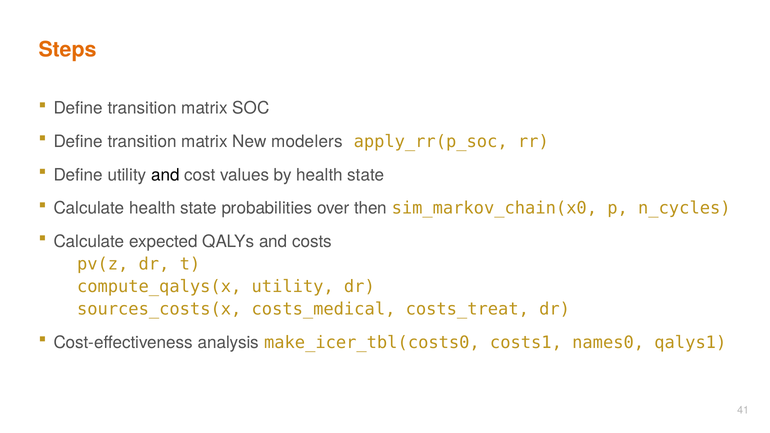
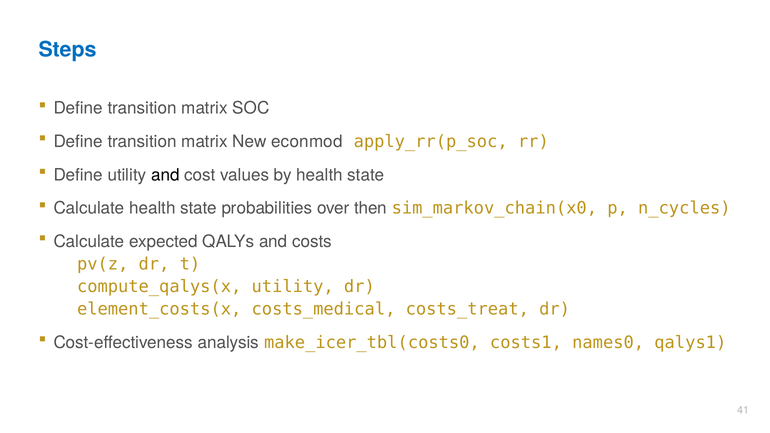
Steps colour: orange -> blue (68, 50)
modelers: modelers -> econmod (307, 142)
sources_costs(x: sources_costs(x -> element_costs(x (159, 309)
